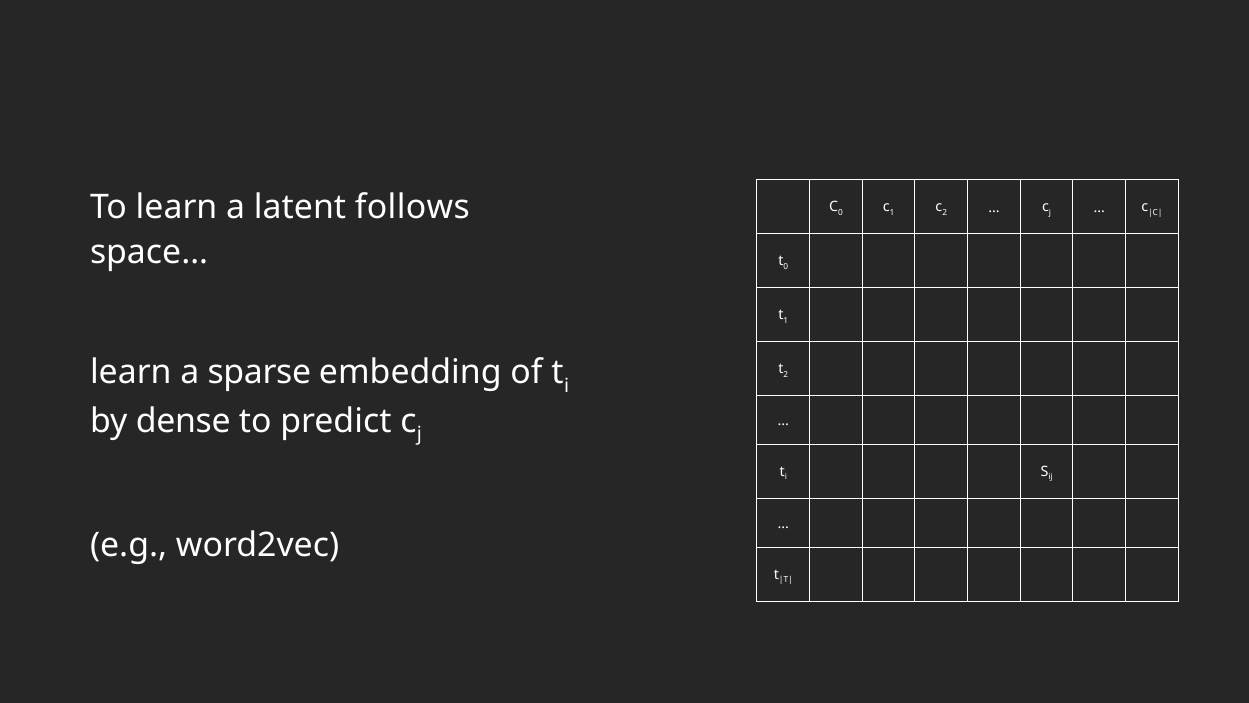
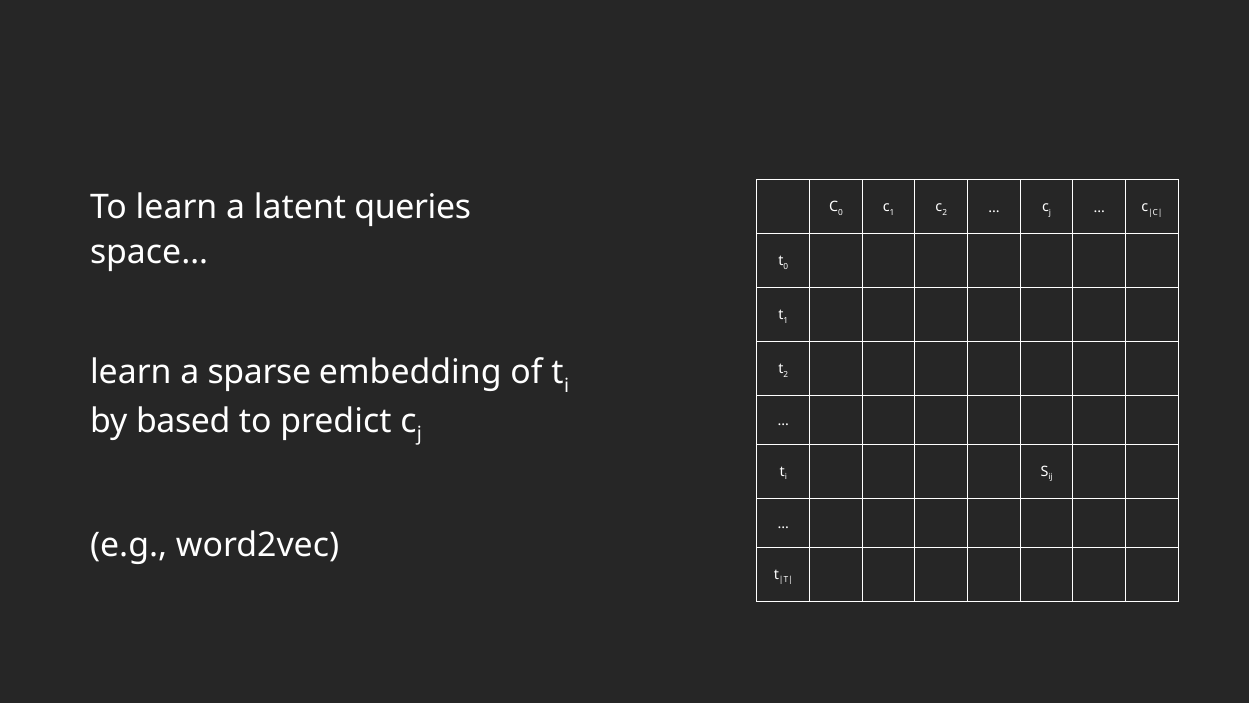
follows: follows -> queries (413, 208)
dense: dense -> based (183, 421)
